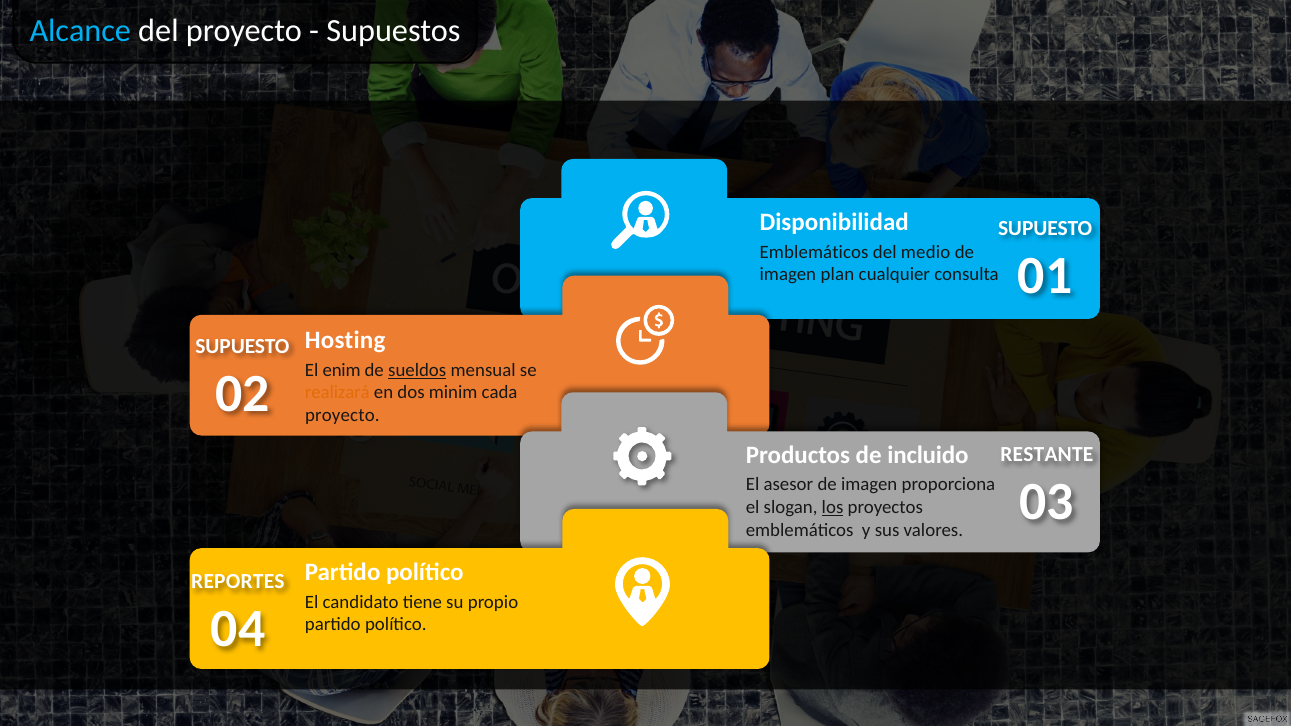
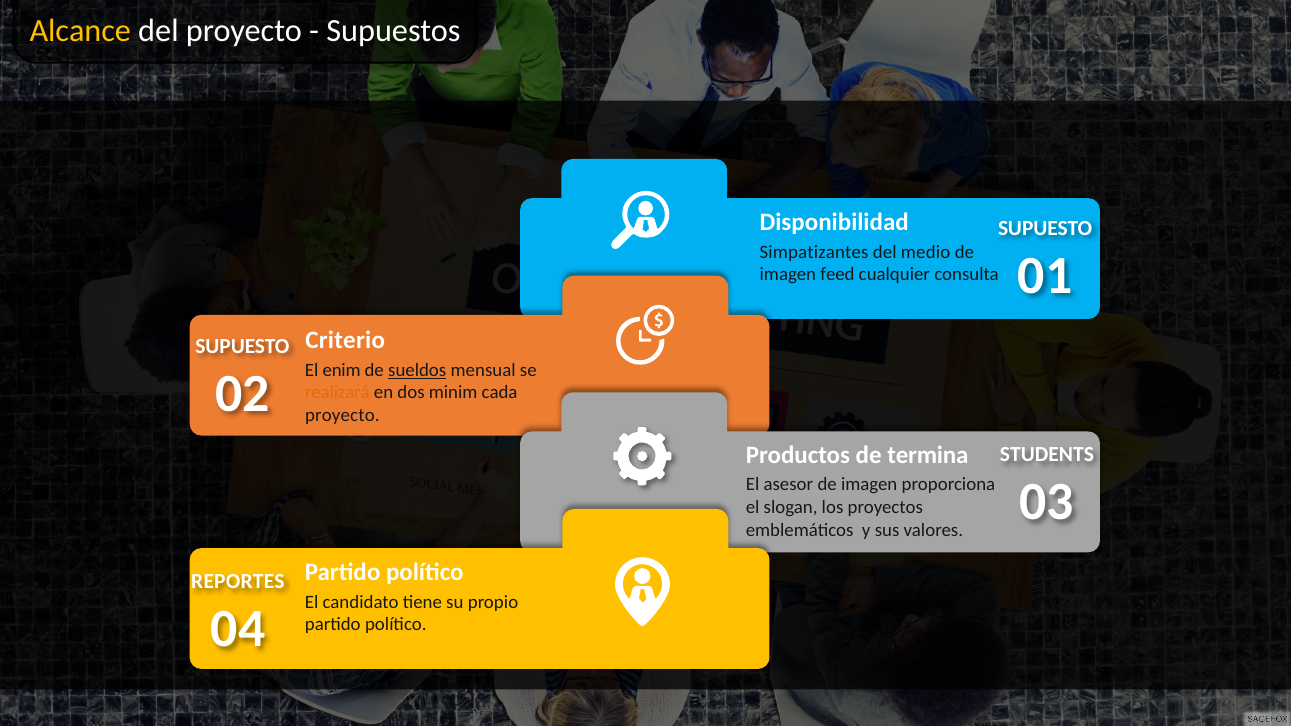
Alcance colour: light blue -> yellow (80, 30)
Emblemáticos: Emblemáticos -> Simpatizantes (814, 252)
plan: plan -> feed (837, 275)
Hosting: Hosting -> Criterio (345, 340)
incluido: incluido -> termina (928, 455)
RESTANTE: RESTANTE -> STUDENTS (1047, 455)
los underline: present -> none (833, 507)
